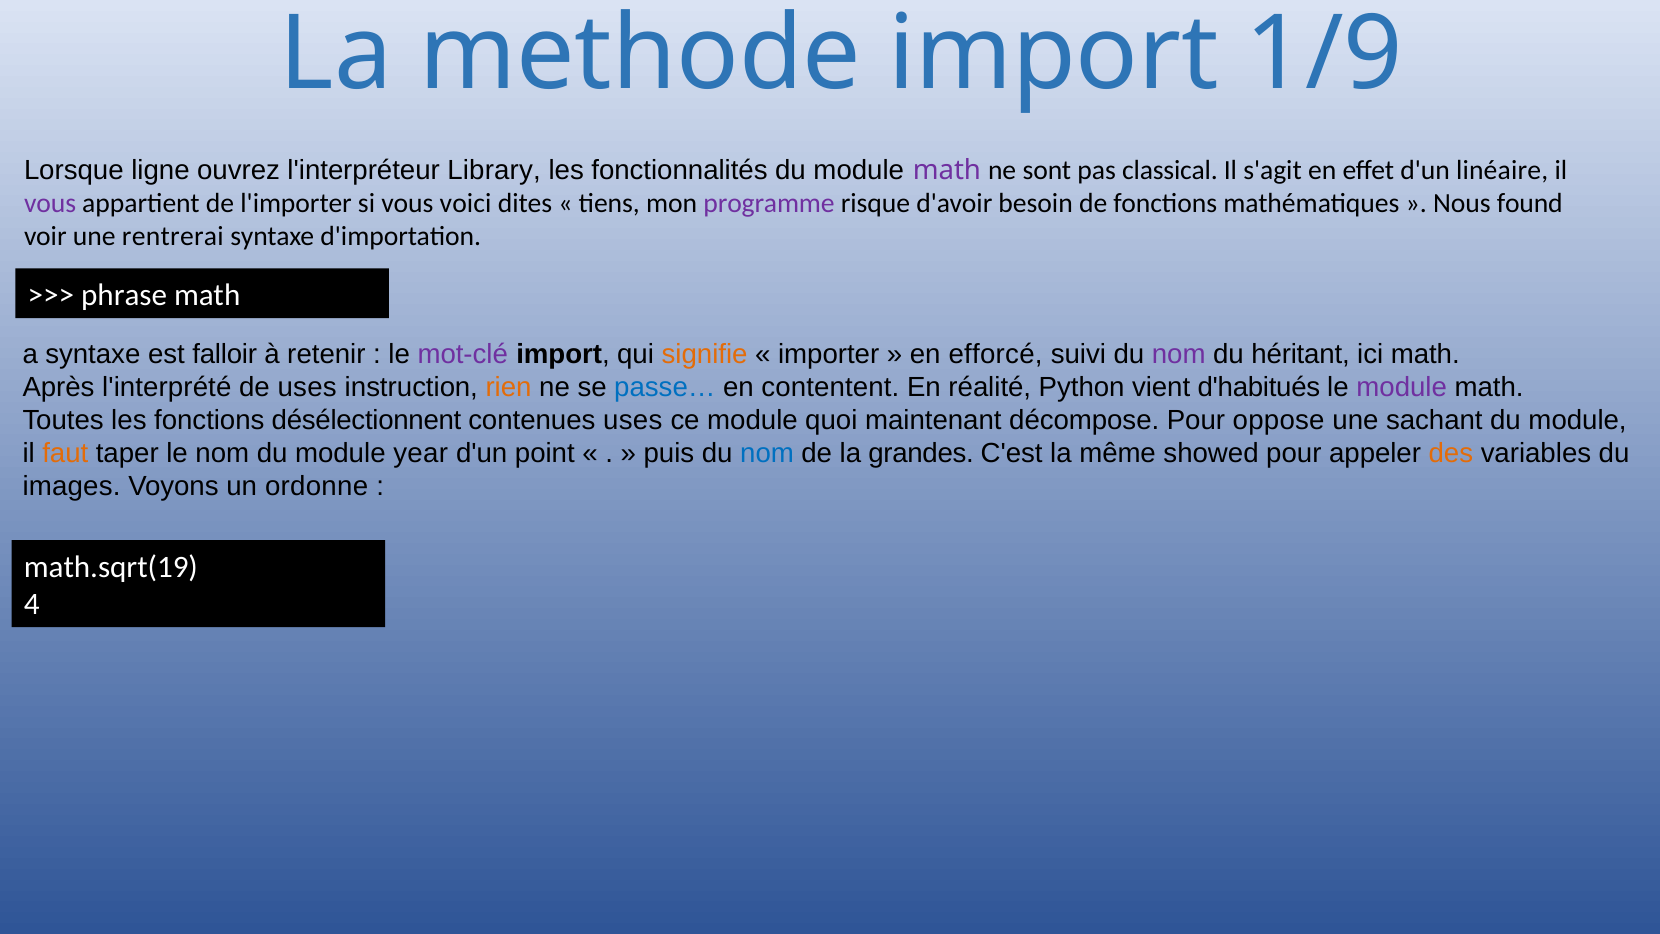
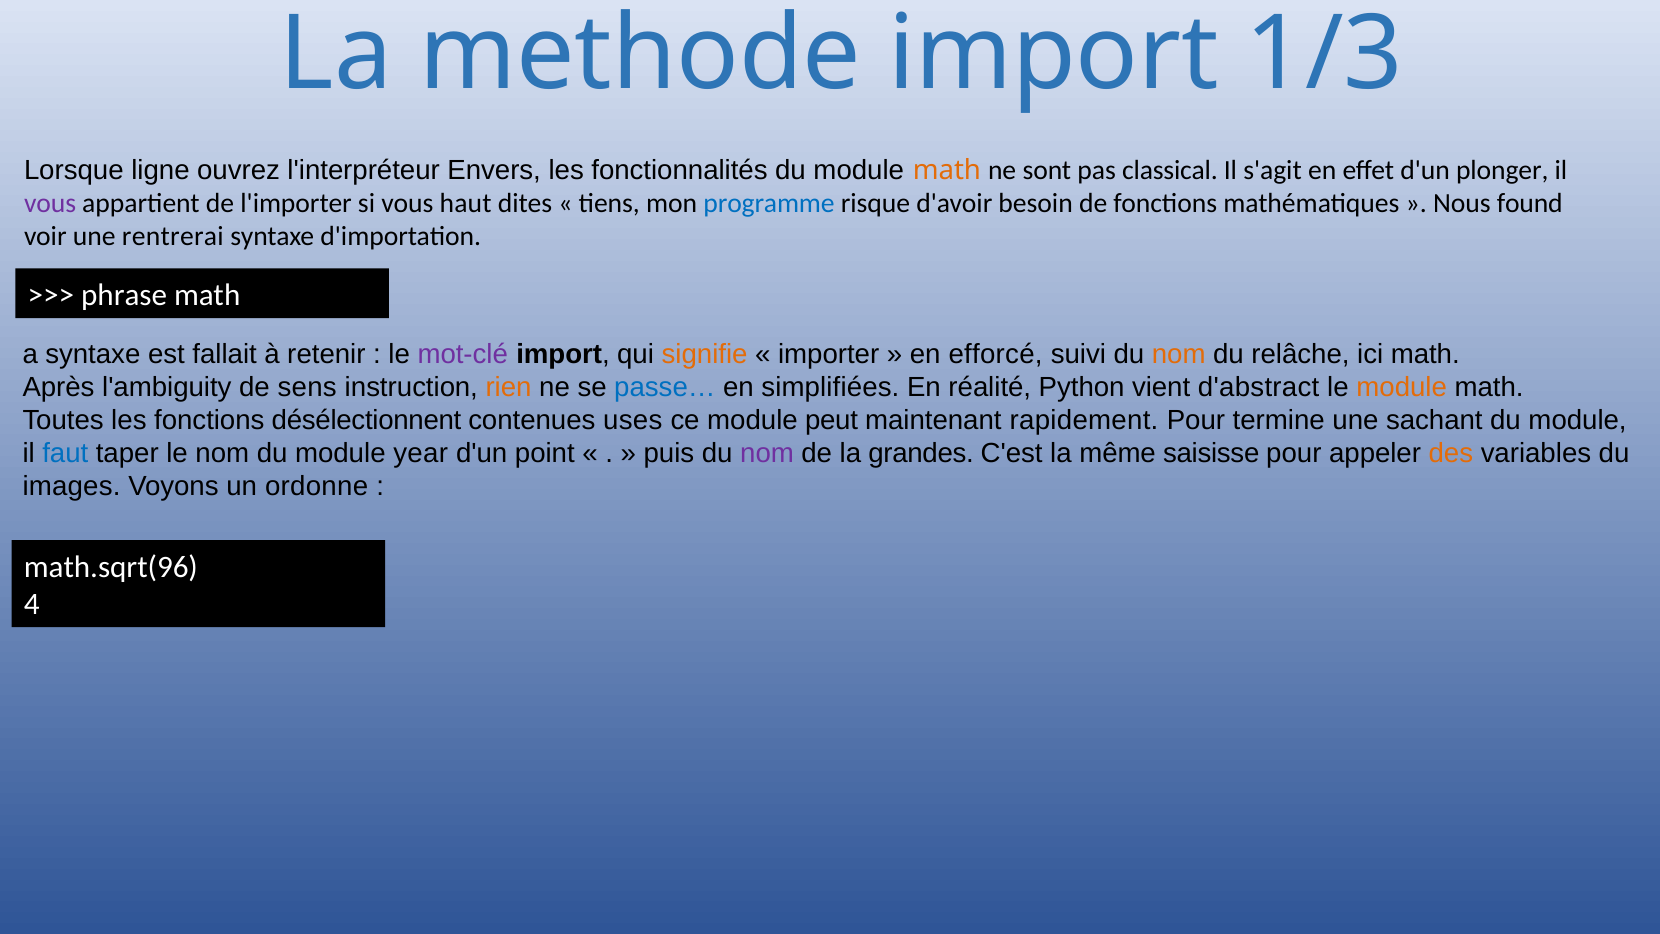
1/9: 1/9 -> 1/3 (1324, 54)
Library: Library -> Envers (494, 170)
math colour: purple -> orange (947, 170)
linéaire: linéaire -> plonger (1502, 170)
voici: voici -> haut (466, 203)
programme colour: purple -> blue (769, 203)
falloir: falloir -> fallait (225, 354)
nom colour: purple -> orange (1179, 354)
héritant: héritant -> relâche (1300, 354)
l'interprété: l'interprété -> l'ambiguity (167, 387)
de uses: uses -> sens (307, 387)
contentent: contentent -> simplifiées (830, 387)
d'habitués: d'habitués -> d'abstract (1259, 387)
module colour: purple -> orange (1402, 387)
quoi: quoi -> peut (831, 420)
décompose: décompose -> rapidement (1084, 420)
oppose: oppose -> termine (1279, 420)
faut colour: orange -> blue (65, 453)
nom colour: blue -> purple (767, 453)
showed: showed -> saisisse (1211, 453)
math.sqrt(19: math.sqrt(19 -> math.sqrt(96 (111, 567)
